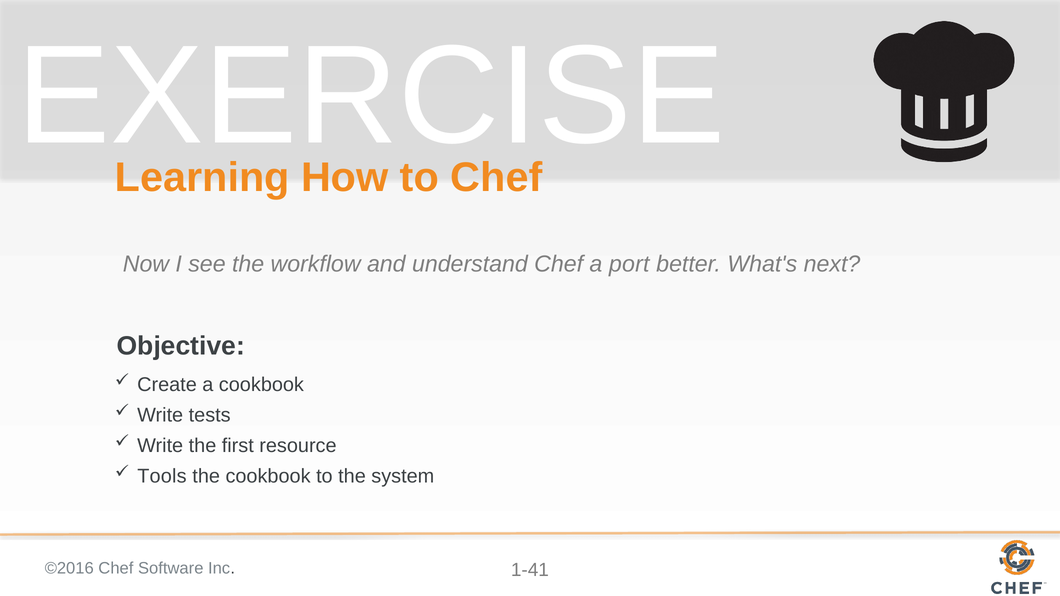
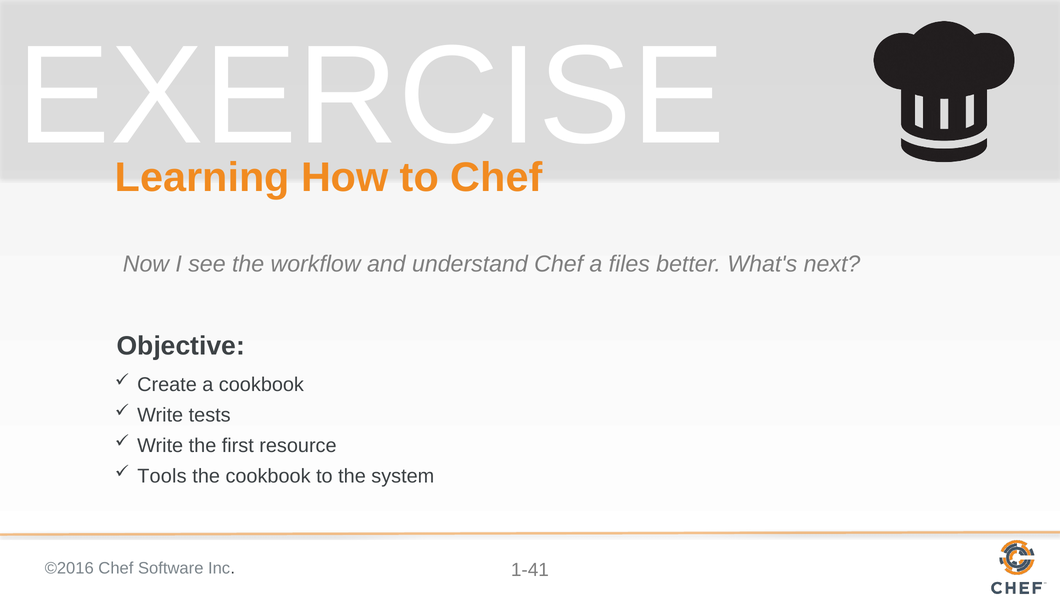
port: port -> files (629, 264)
